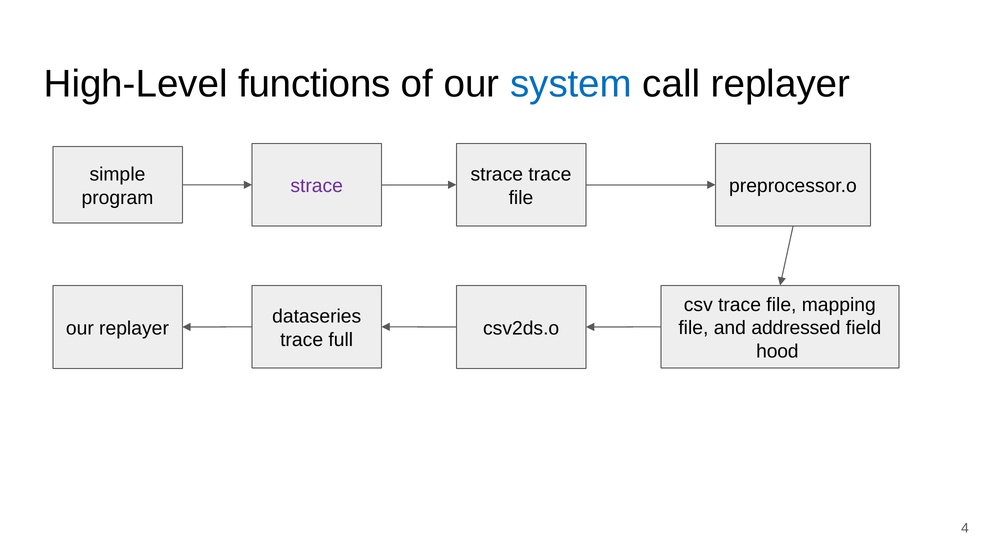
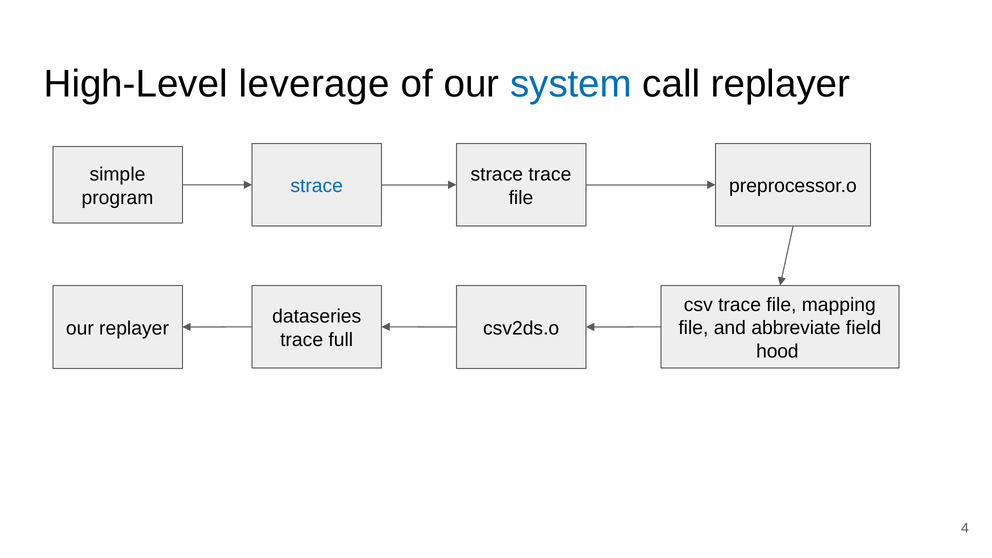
functions: functions -> leverage (314, 84)
strace colour: purple -> blue (317, 186)
addressed: addressed -> abbreviate (796, 328)
